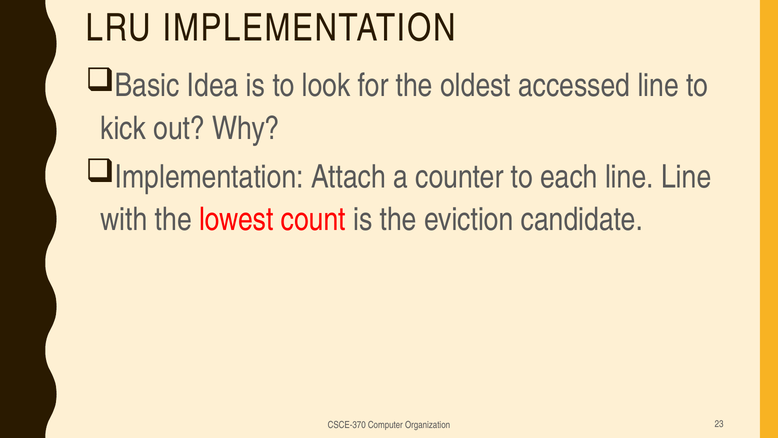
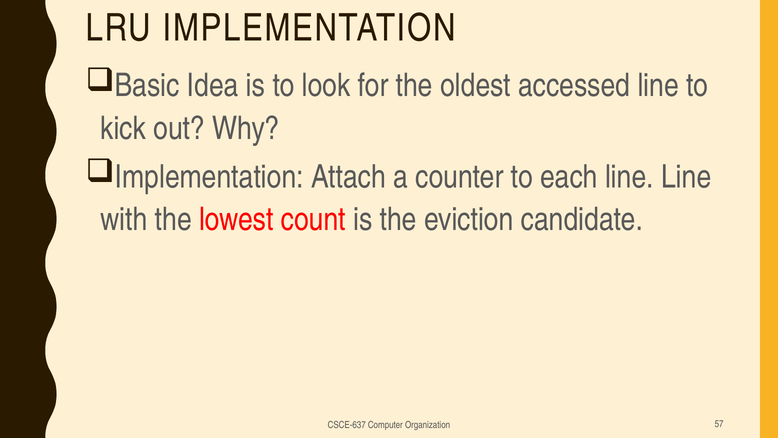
CSCE-370: CSCE-370 -> CSCE-637 (347, 425)
23: 23 -> 57 (719, 424)
